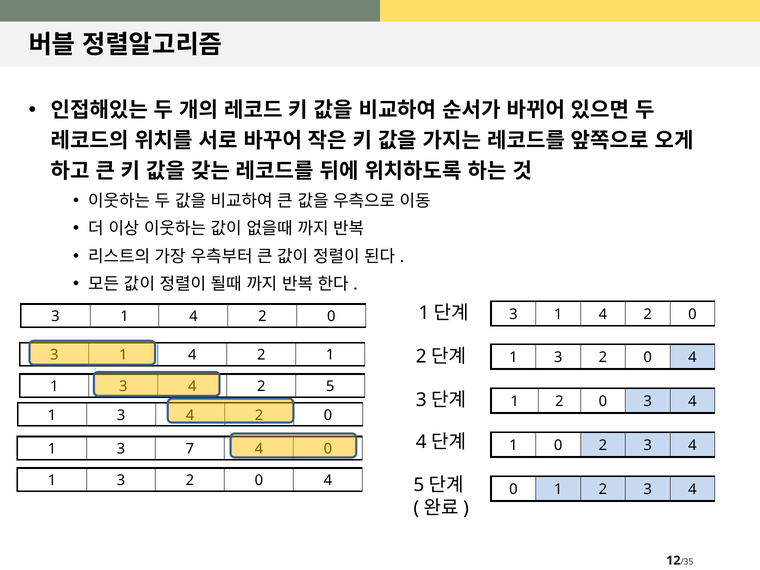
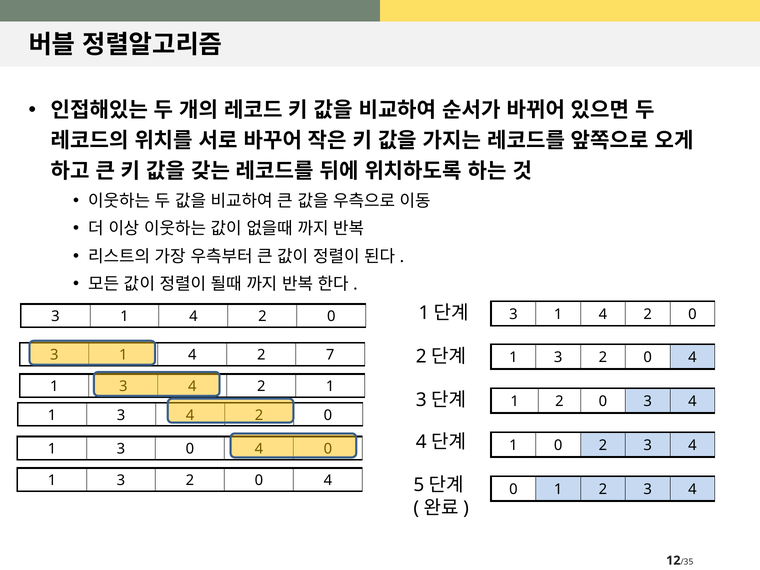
2 1: 1 -> 7 (330, 355)
2 5: 5 -> 1 (330, 386)
3 7: 7 -> 0 (190, 449)
